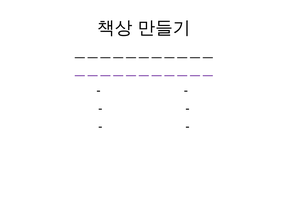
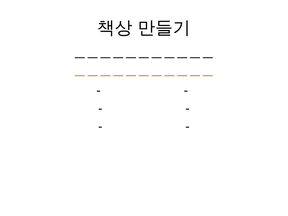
ㅡㅡㅡㅡㅡㅡㅡㅡㅡㅡㅡ colour: purple -> orange (144, 73)
